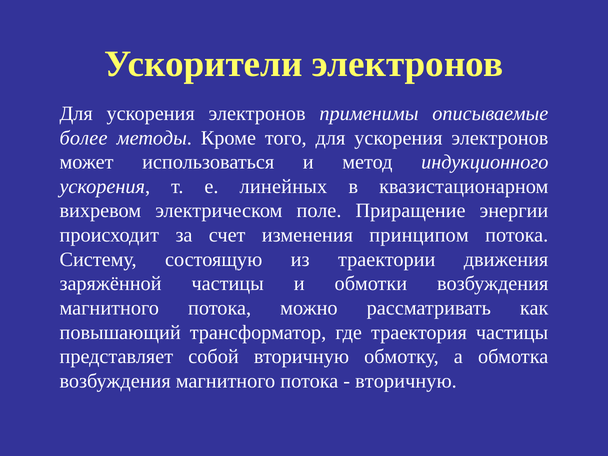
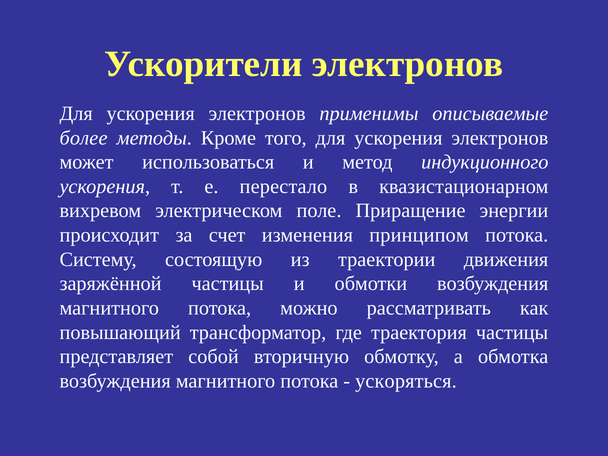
линейных: линейных -> перестало (283, 186)
вторичную: вторичную -> ускоряться (406, 381)
